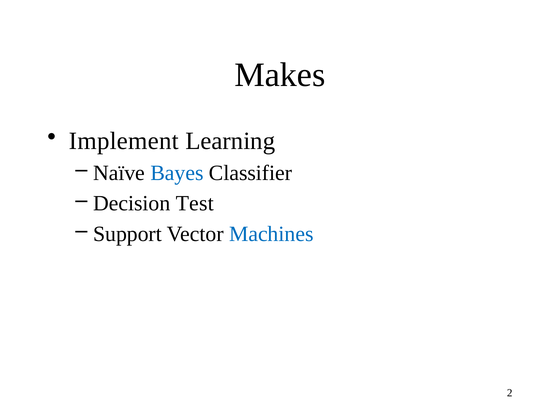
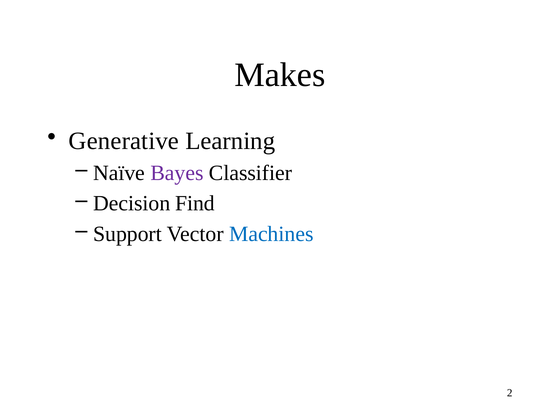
Implement: Implement -> Generative (124, 141)
Bayes colour: blue -> purple (177, 173)
Test: Test -> Find (195, 203)
